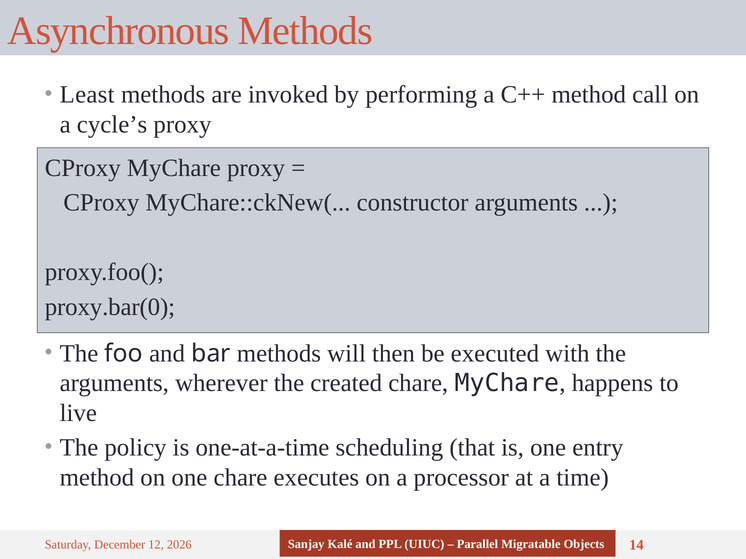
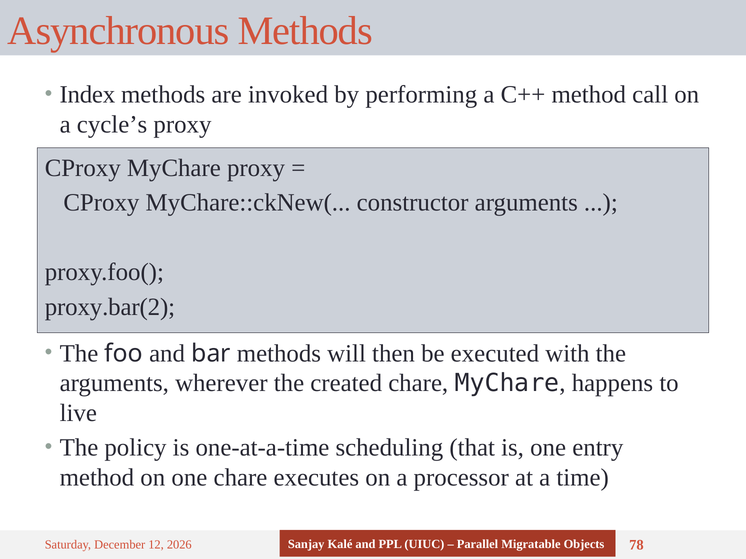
Least: Least -> Index (87, 95)
proxy.bar(0: proxy.bar(0 -> proxy.bar(2 (110, 307)
14: 14 -> 78 (636, 545)
